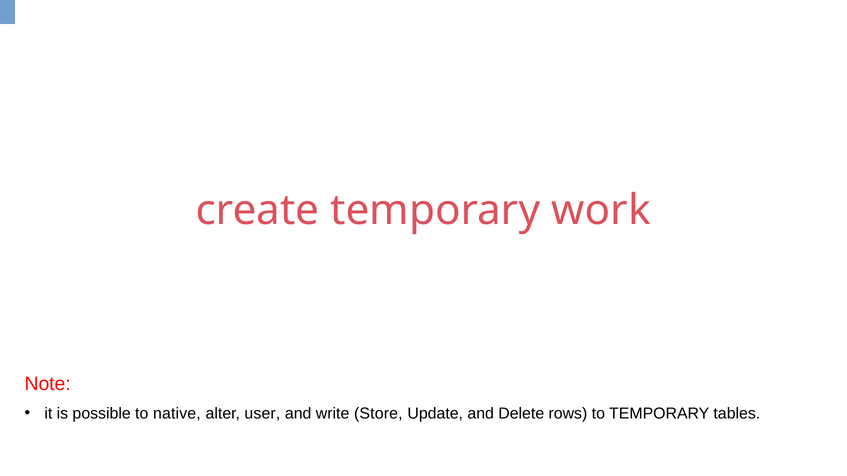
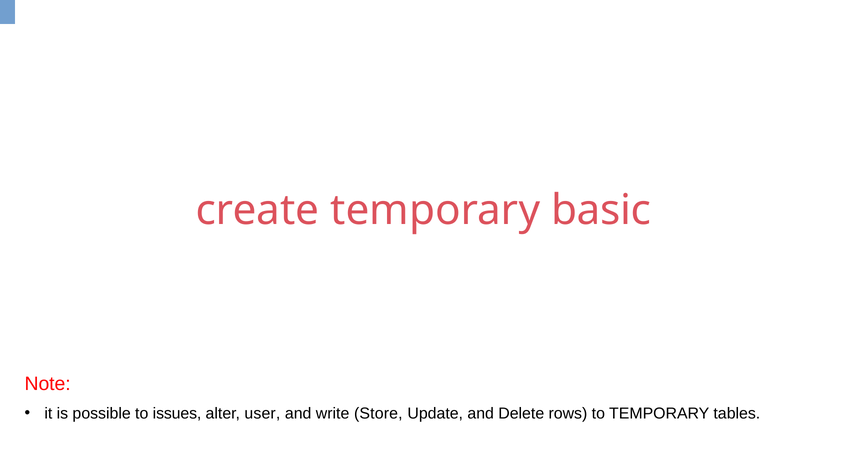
work: work -> basic (601, 211)
native: native -> issues (177, 414)
